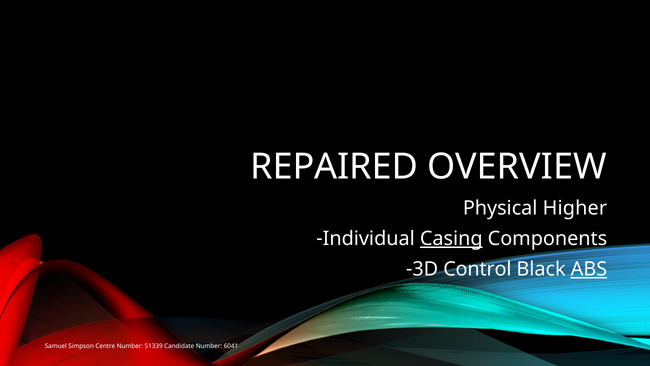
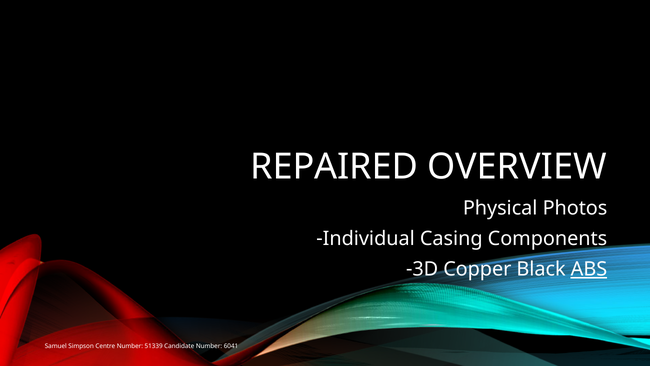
Higher: Higher -> Photos (575, 208)
Casing underline: present -> none (451, 238)
Control: Control -> Copper (477, 269)
